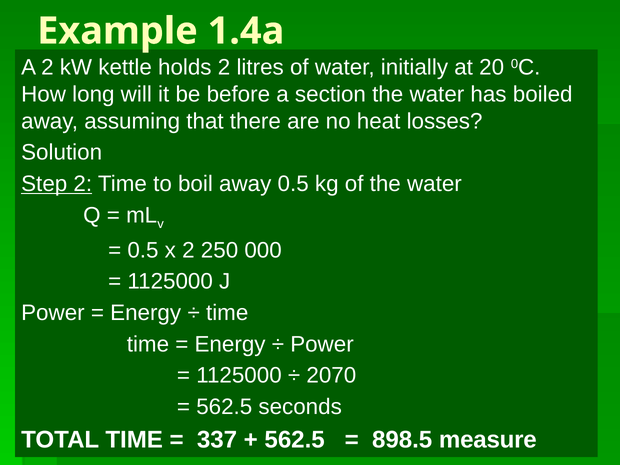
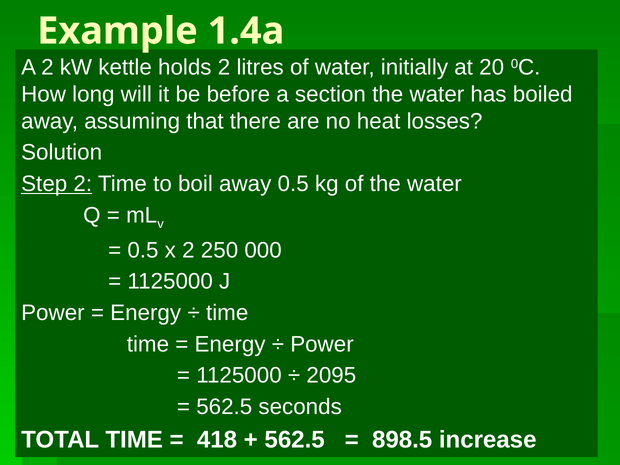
2070: 2070 -> 2095 (331, 375)
337: 337 -> 418 (217, 440)
measure: measure -> increase (488, 440)
